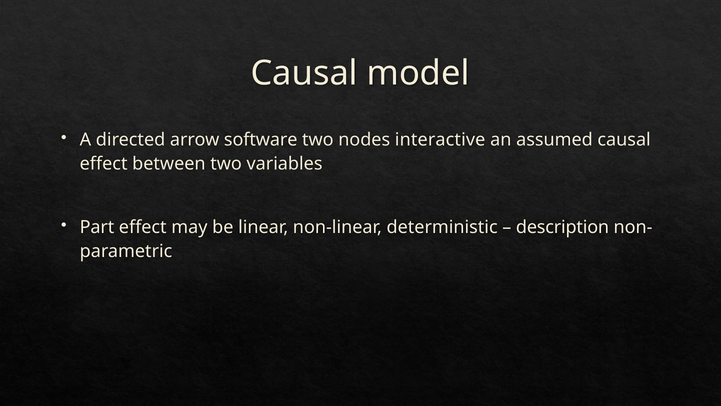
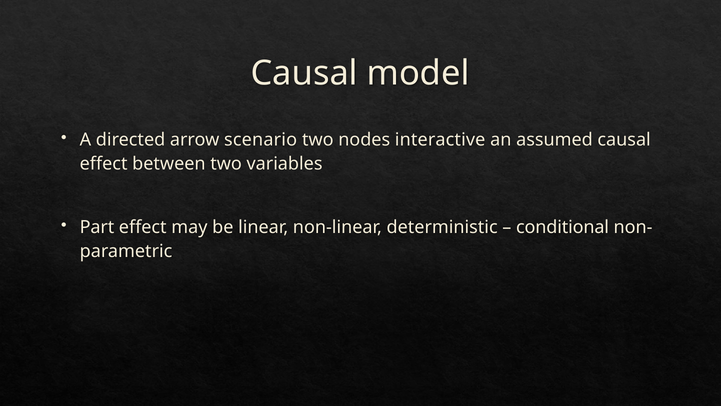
software: software -> scenario (261, 140)
description: description -> conditional (563, 227)
